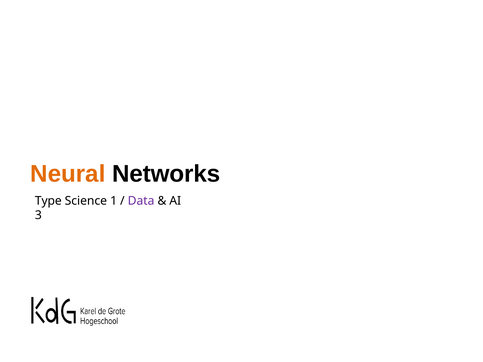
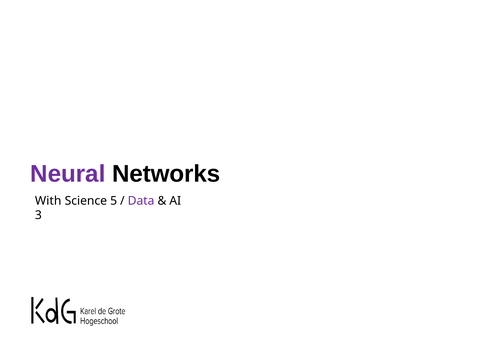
Neural colour: orange -> purple (68, 174)
Type: Type -> With (48, 201)
1: 1 -> 5 (114, 201)
